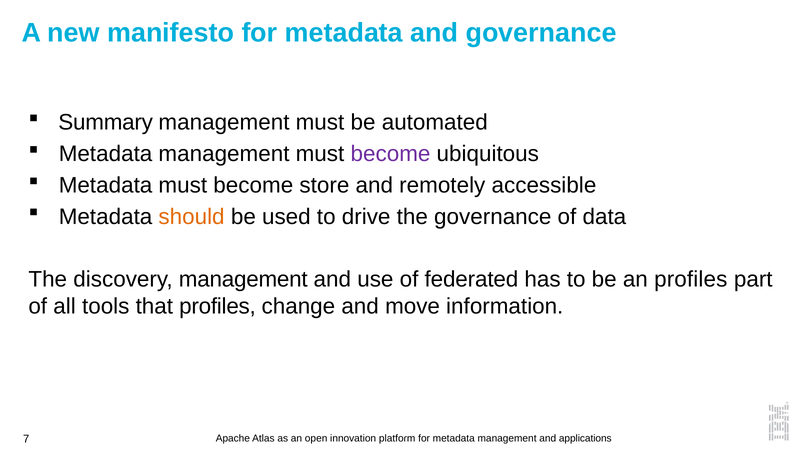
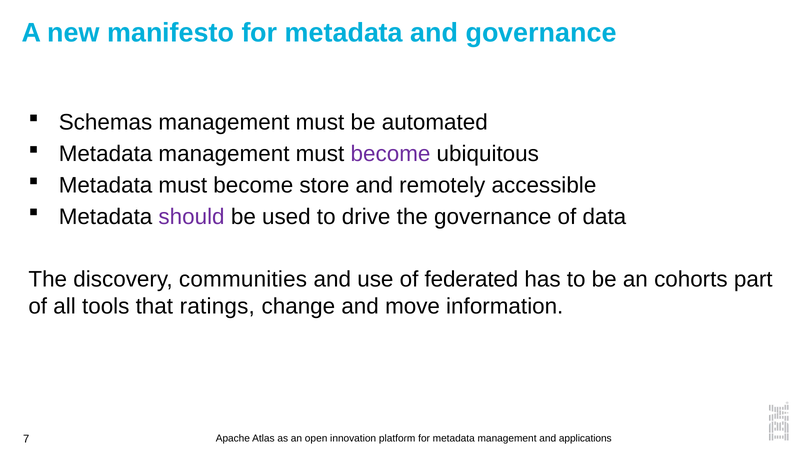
Summary: Summary -> Schemas (106, 122)
should colour: orange -> purple (192, 217)
discovery management: management -> communities (243, 279)
an profiles: profiles -> cohorts (691, 279)
that profiles: profiles -> ratings (217, 306)
